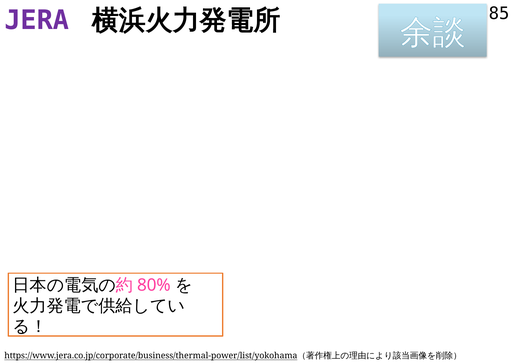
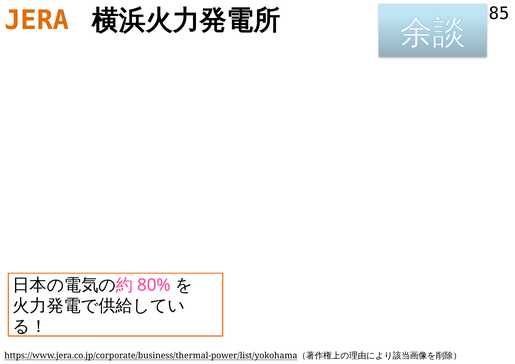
JERA colour: purple -> orange (37, 20)
